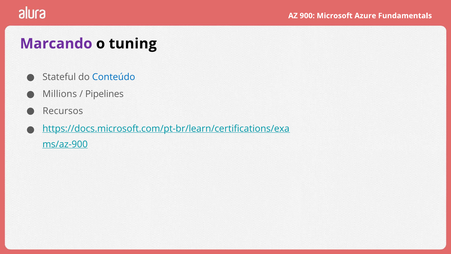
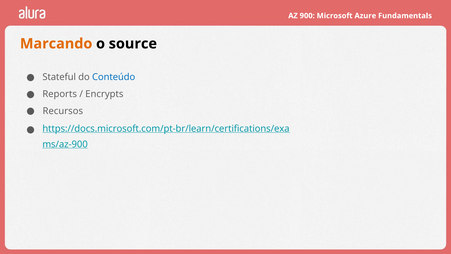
Marcando colour: purple -> orange (56, 44)
tuning: tuning -> source (133, 44)
Millions: Millions -> Reports (60, 94)
Pipelines: Pipelines -> Encrypts (104, 94)
